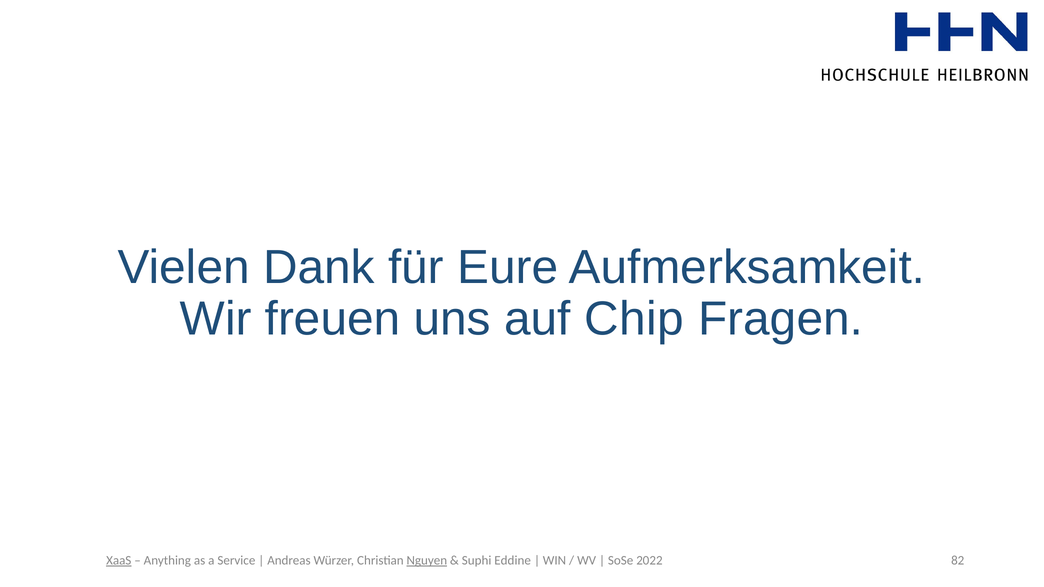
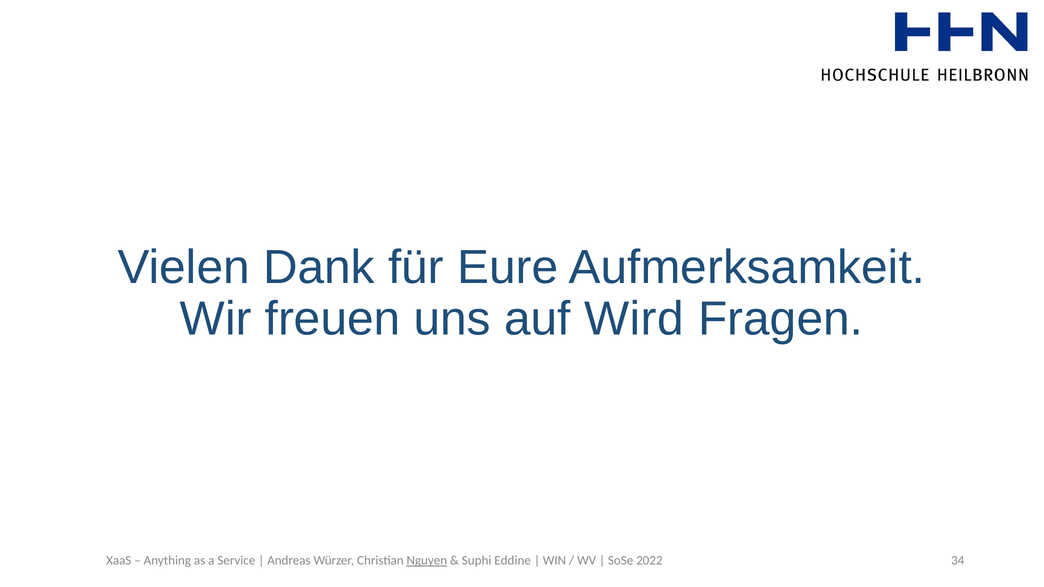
Chip: Chip -> Wird (634, 319)
XaaS underline: present -> none (119, 561)
82: 82 -> 34 (958, 561)
